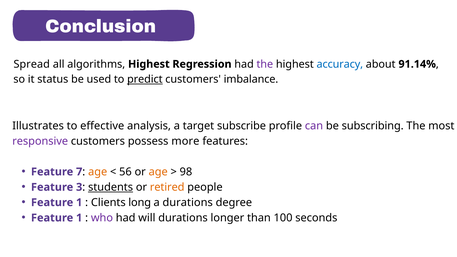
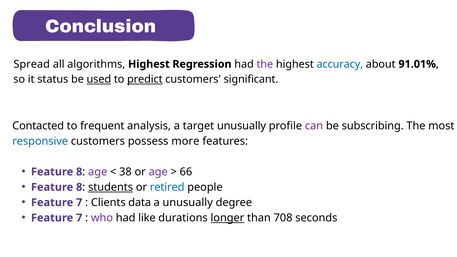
91.14%: 91.14% -> 91.01% (417, 64)
used underline: none -> present (99, 79)
imbalance: imbalance -> significant (251, 79)
Illustrates: Illustrates -> Contacted (38, 126)
effective: effective -> frequent (102, 126)
target subscribe: subscribe -> unusually (242, 126)
responsive colour: purple -> blue (40, 141)
7: 7 -> 8 (79, 172)
age colour: orange -> purple (98, 172)
56: 56 -> 38 (125, 172)
age colour: orange -> purple (158, 172)
98: 98 -> 66 (186, 172)
3: 3 -> 8 (79, 187)
retired colour: orange -> blue (167, 187)
1: 1 -> 7 (79, 203)
long: long -> data (140, 203)
a durations: durations -> unusually (188, 203)
1: 1 -> 7 (79, 218)
will: will -> like (147, 218)
longer underline: none -> present (227, 218)
100: 100 -> 708 (283, 218)
